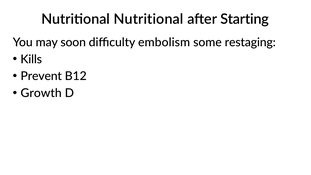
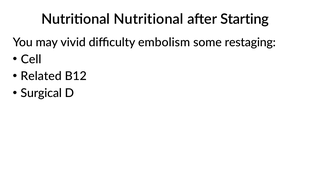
soon: soon -> vivid (73, 42)
Kills: Kills -> Cell (31, 59)
Prevent: Prevent -> Related (41, 76)
Growth: Growth -> Surgical (41, 93)
